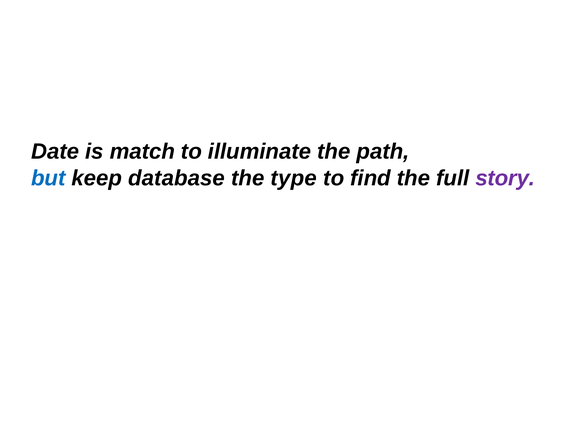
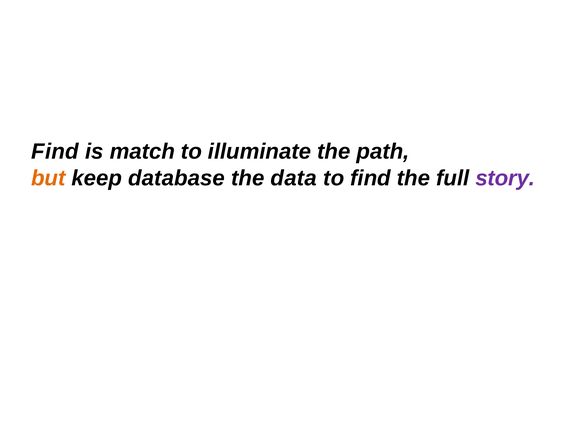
Date: Date -> Find (55, 152)
but colour: blue -> orange (48, 178)
type: type -> data (294, 178)
